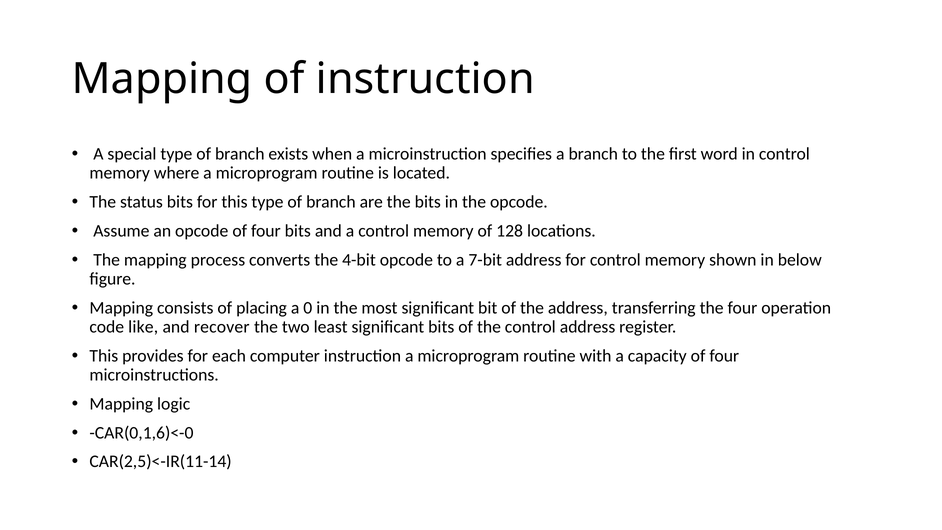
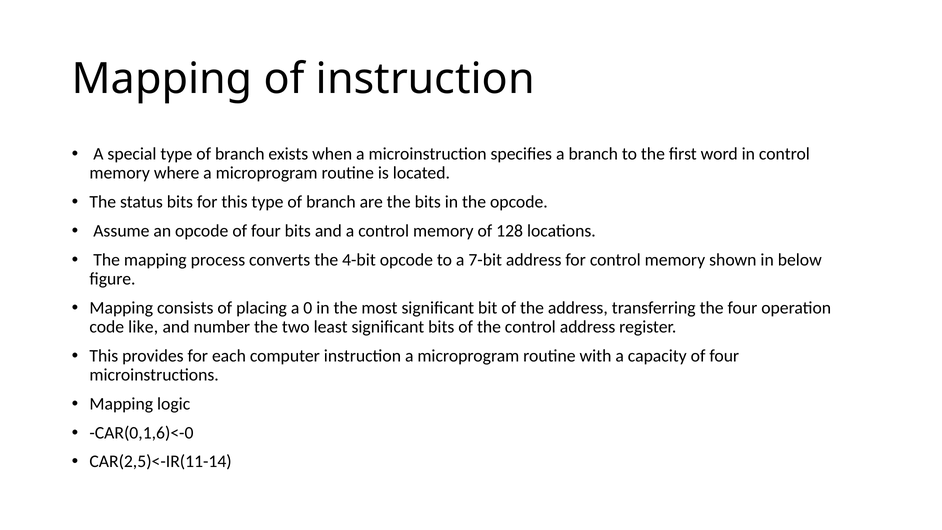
recover: recover -> number (222, 327)
